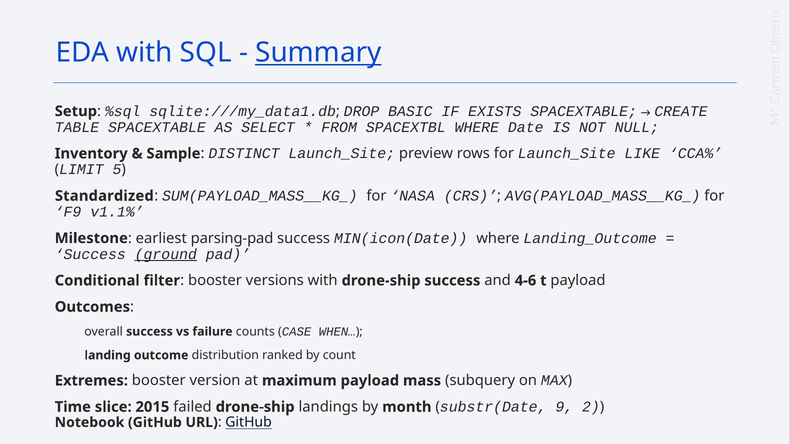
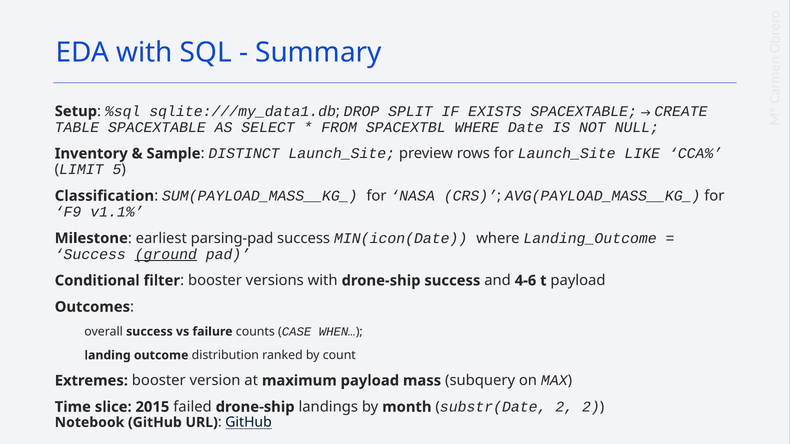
Summary underline: present -> none (318, 53)
BASIC: BASIC -> SPLIT (410, 111)
Standardized: Standardized -> Classification (104, 196)
substr(Date 9: 9 -> 2 (564, 407)
